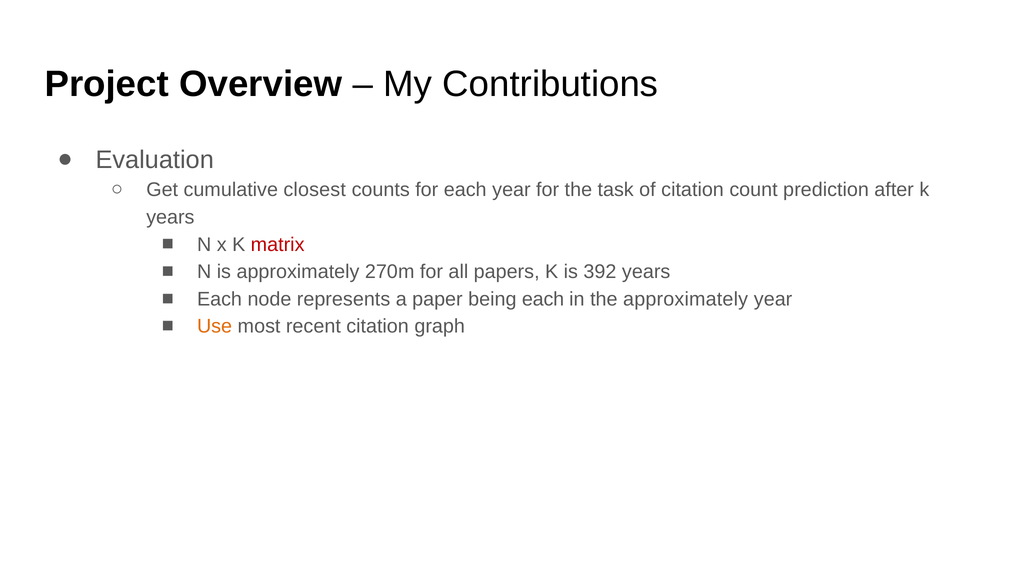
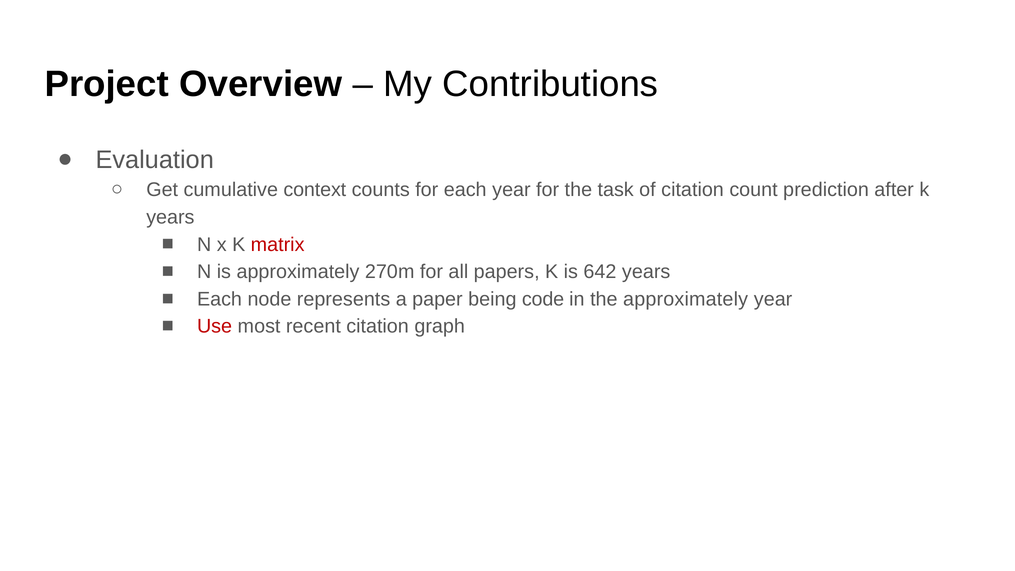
closest: closest -> context (315, 190)
392: 392 -> 642 (600, 272)
being each: each -> code (543, 299)
Use colour: orange -> red (215, 326)
